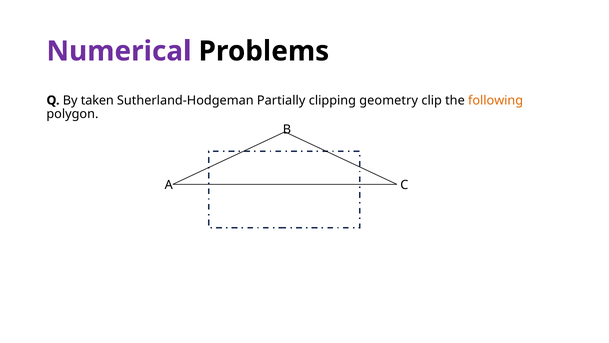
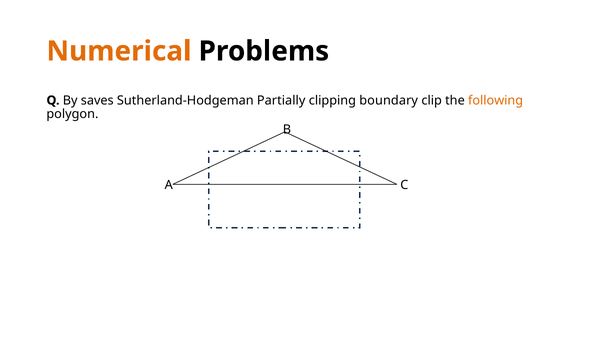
Numerical colour: purple -> orange (119, 51)
taken: taken -> saves (97, 100)
geometry: geometry -> boundary (389, 100)
